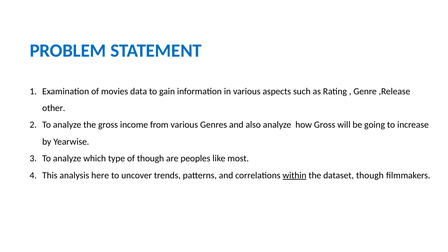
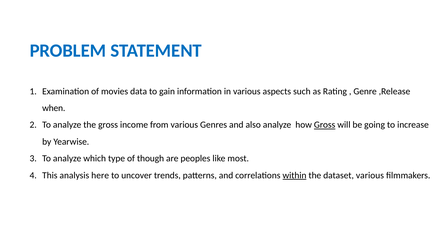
other: other -> when (54, 108)
Gross underline: none -> present (325, 125)
dataset though: though -> various (370, 175)
